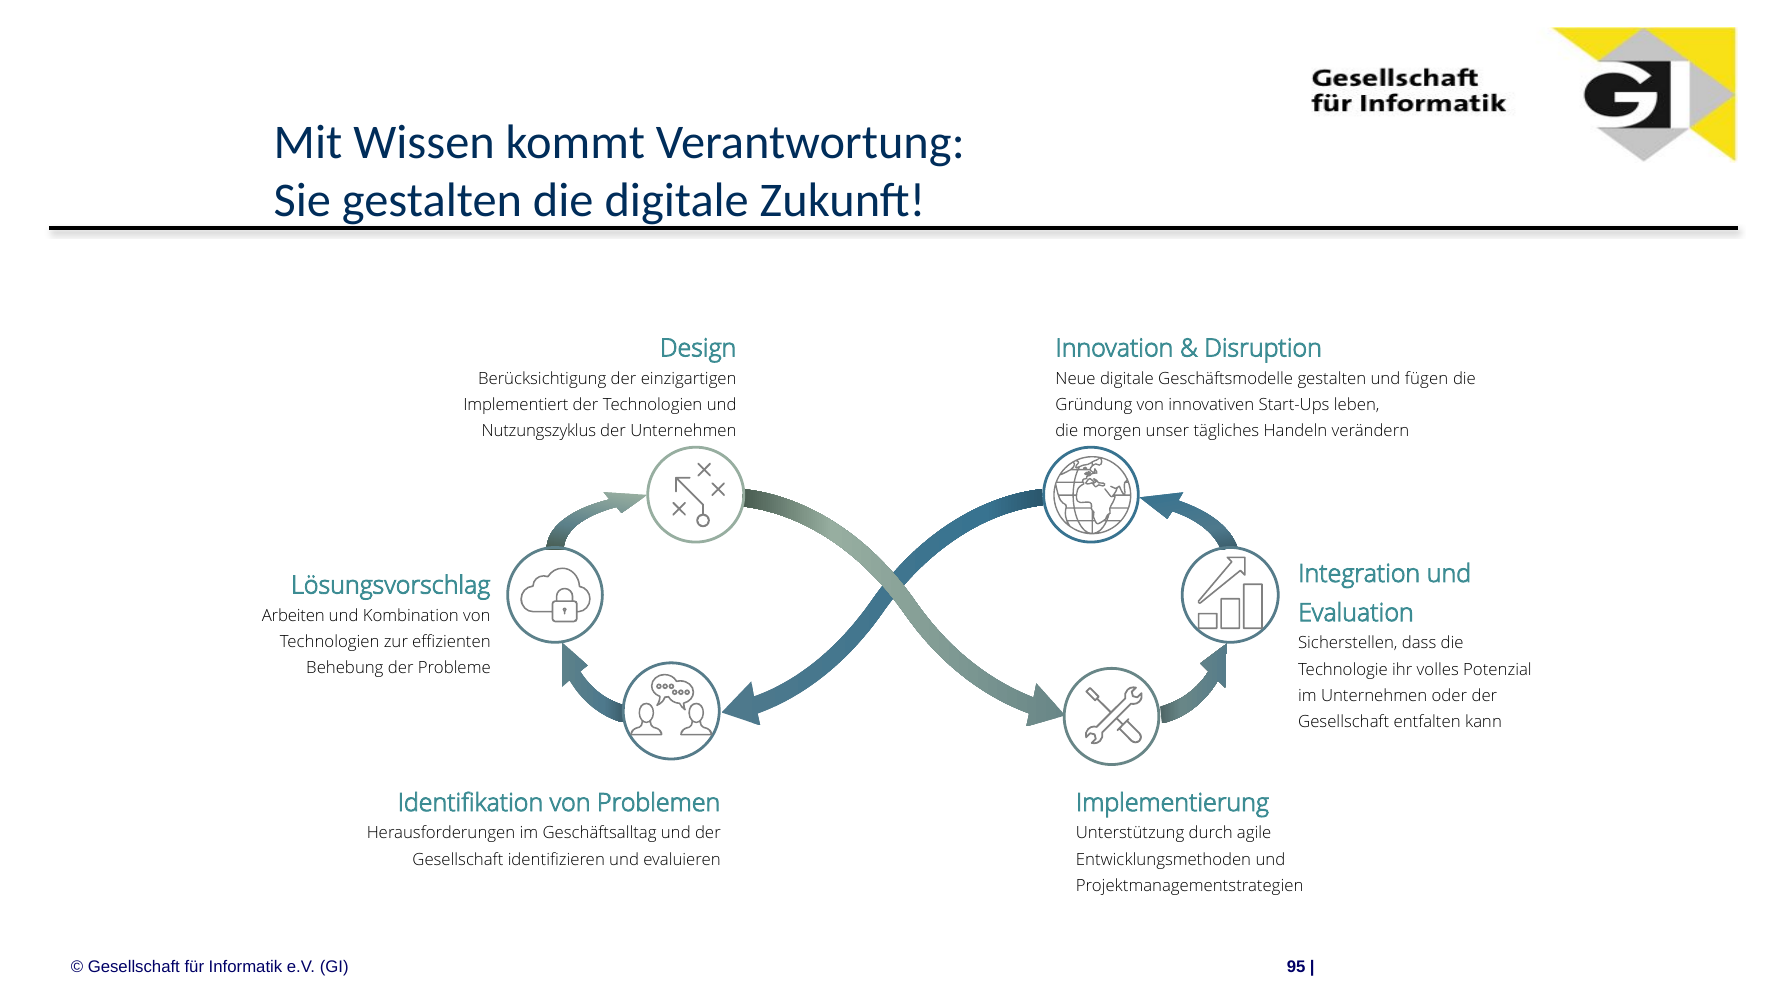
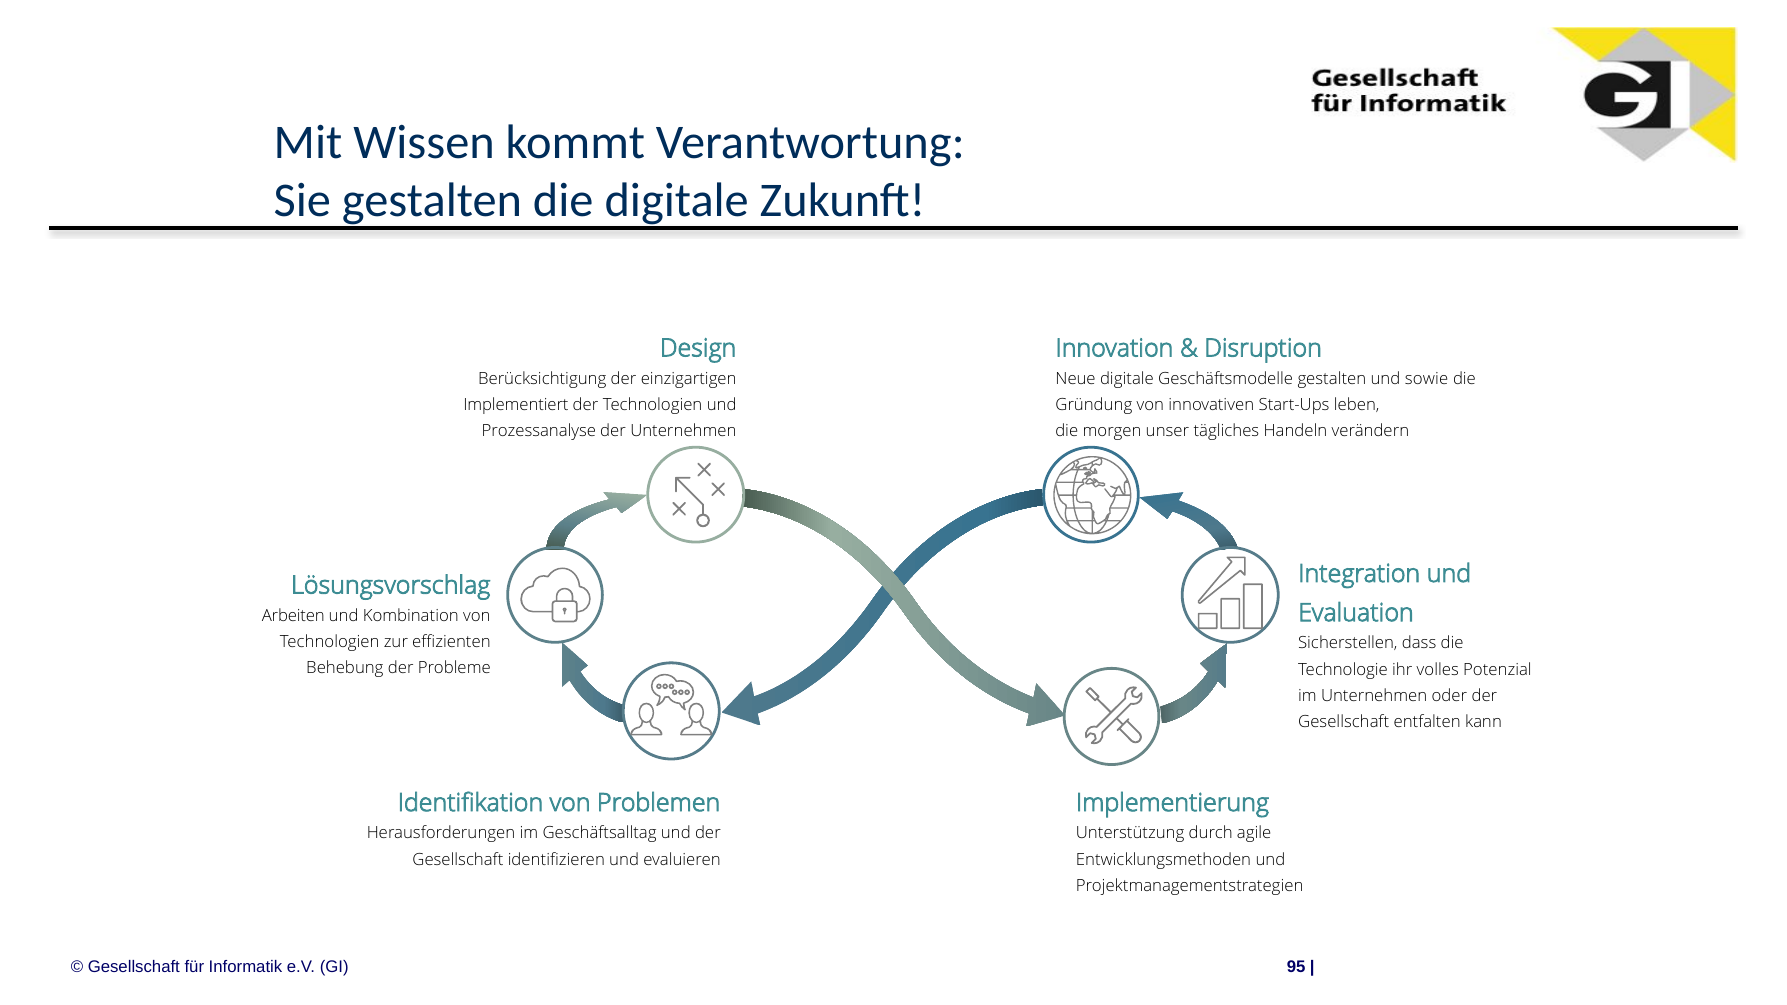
fügen: fügen -> sowie (1427, 379)
Nutzungszyklus: Nutzungszyklus -> Prozessanalyse (539, 431)
